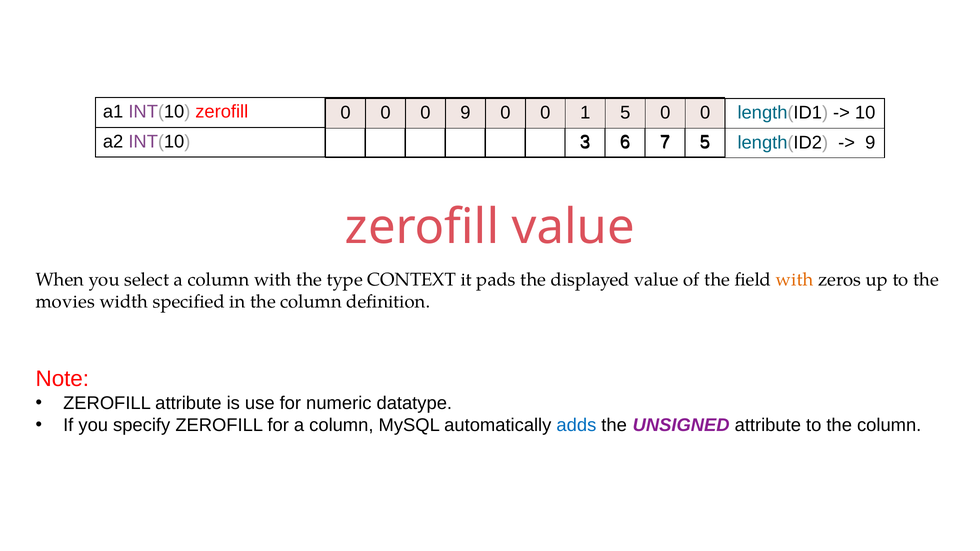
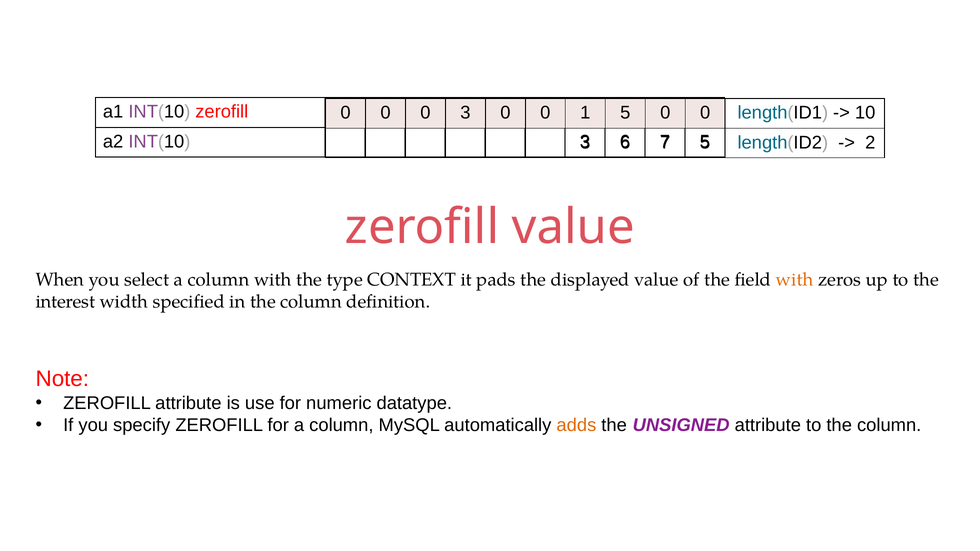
0 9: 9 -> 3 (465, 113)
9: 9 -> 2 (870, 143)
movies: movies -> interest (65, 302)
adds colour: blue -> orange (576, 425)
